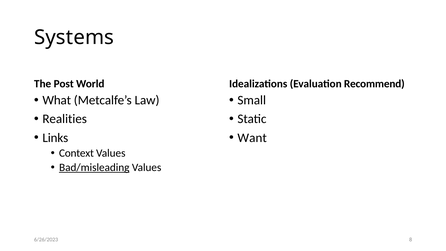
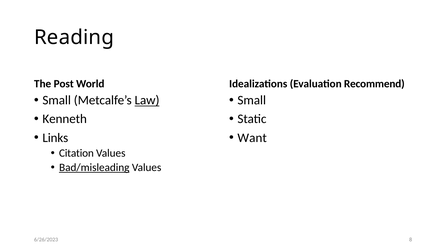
Systems: Systems -> Reading (74, 37)
What: What -> Small (57, 100)
Law underline: none -> present (147, 100)
Realities: Realities -> Kenneth (65, 119)
Context: Context -> Citation (76, 153)
